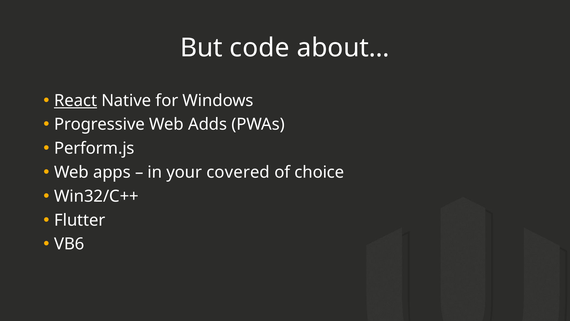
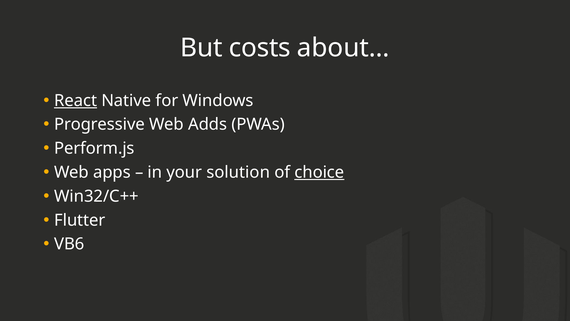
code: code -> costs (260, 48)
covered: covered -> solution (238, 172)
choice underline: none -> present (319, 172)
